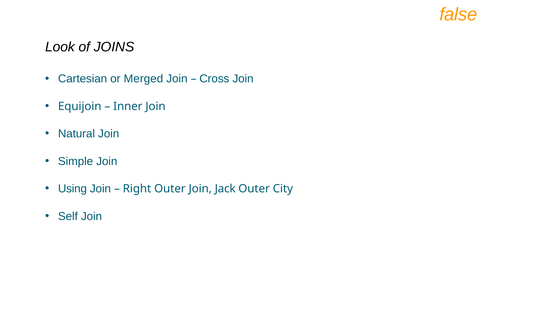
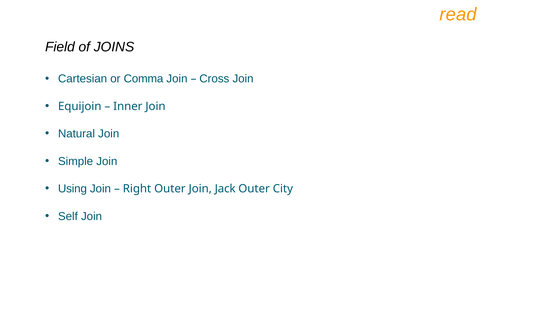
false: false -> read (458, 14)
Look: Look -> Field (60, 47)
Merged: Merged -> Comma (144, 79)
